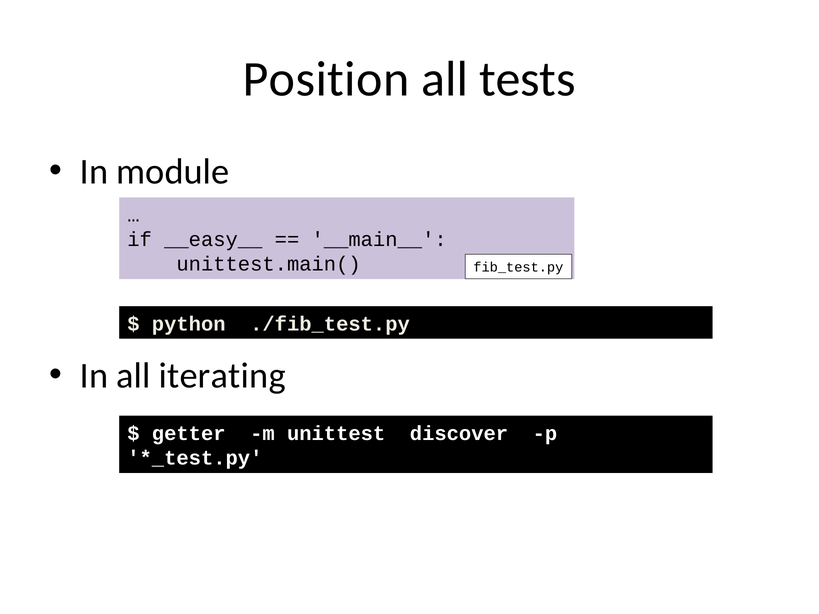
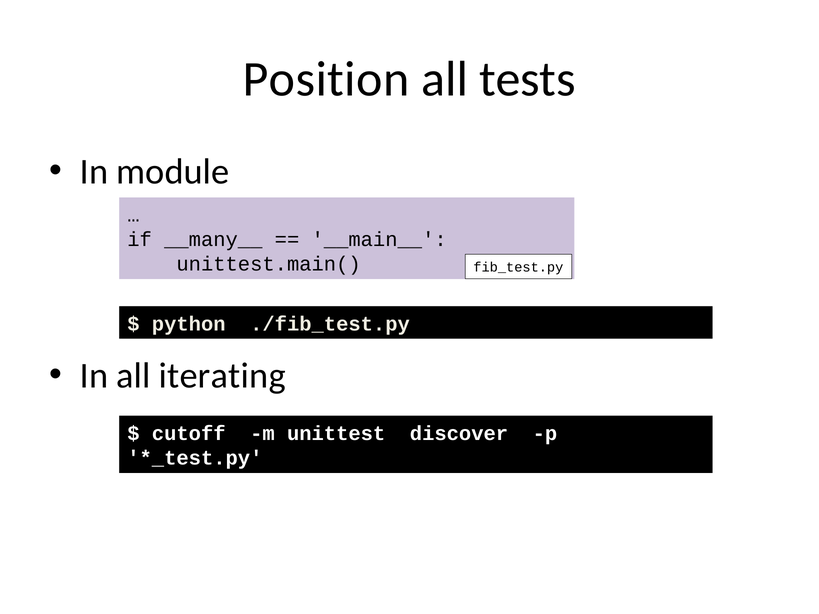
__easy__: __easy__ -> __many__ (213, 240)
getter: getter -> cutoff (189, 434)
